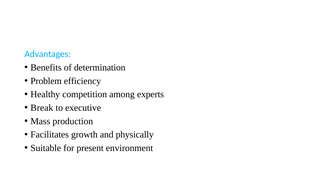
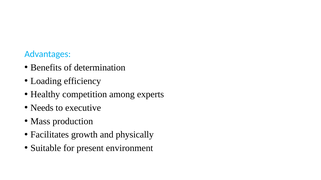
Problem: Problem -> Loading (46, 81)
Break: Break -> Needs (42, 108)
